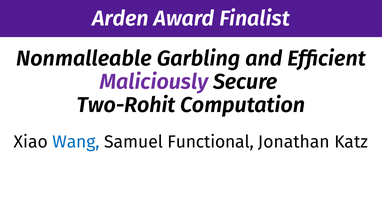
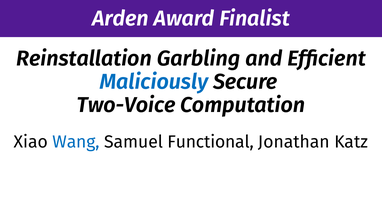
Nonmalleable: Nonmalleable -> Reinstallation (84, 58)
Maliciously colour: purple -> blue (154, 82)
Two-Rohit: Two-Rohit -> Two-Voice (126, 105)
